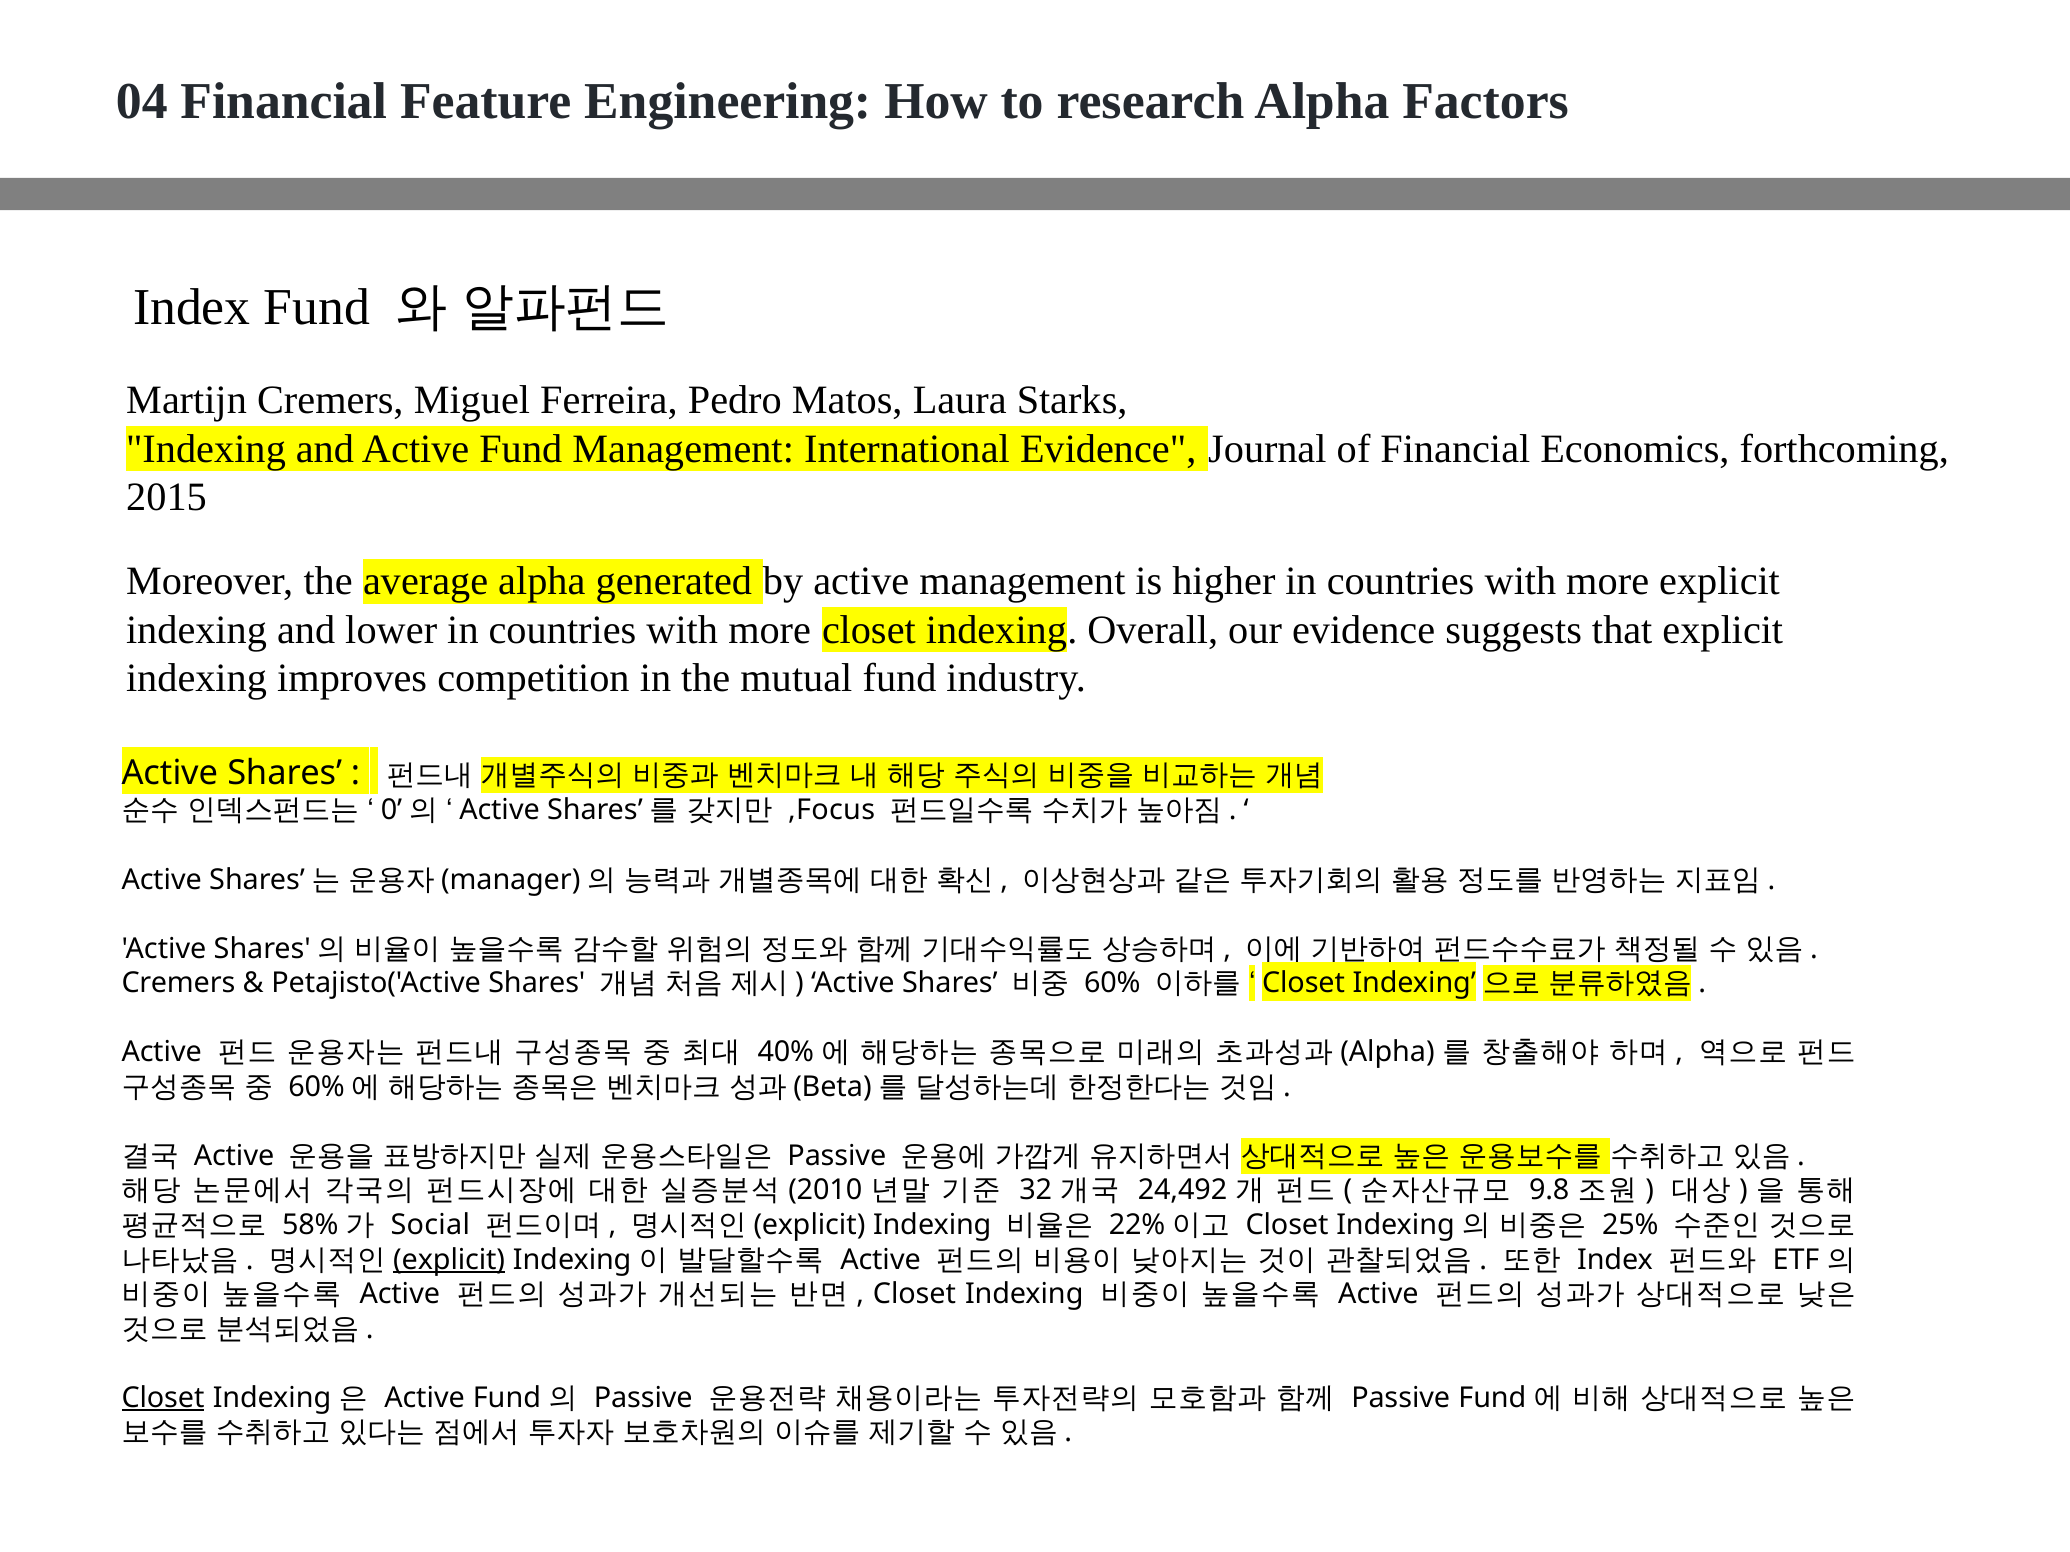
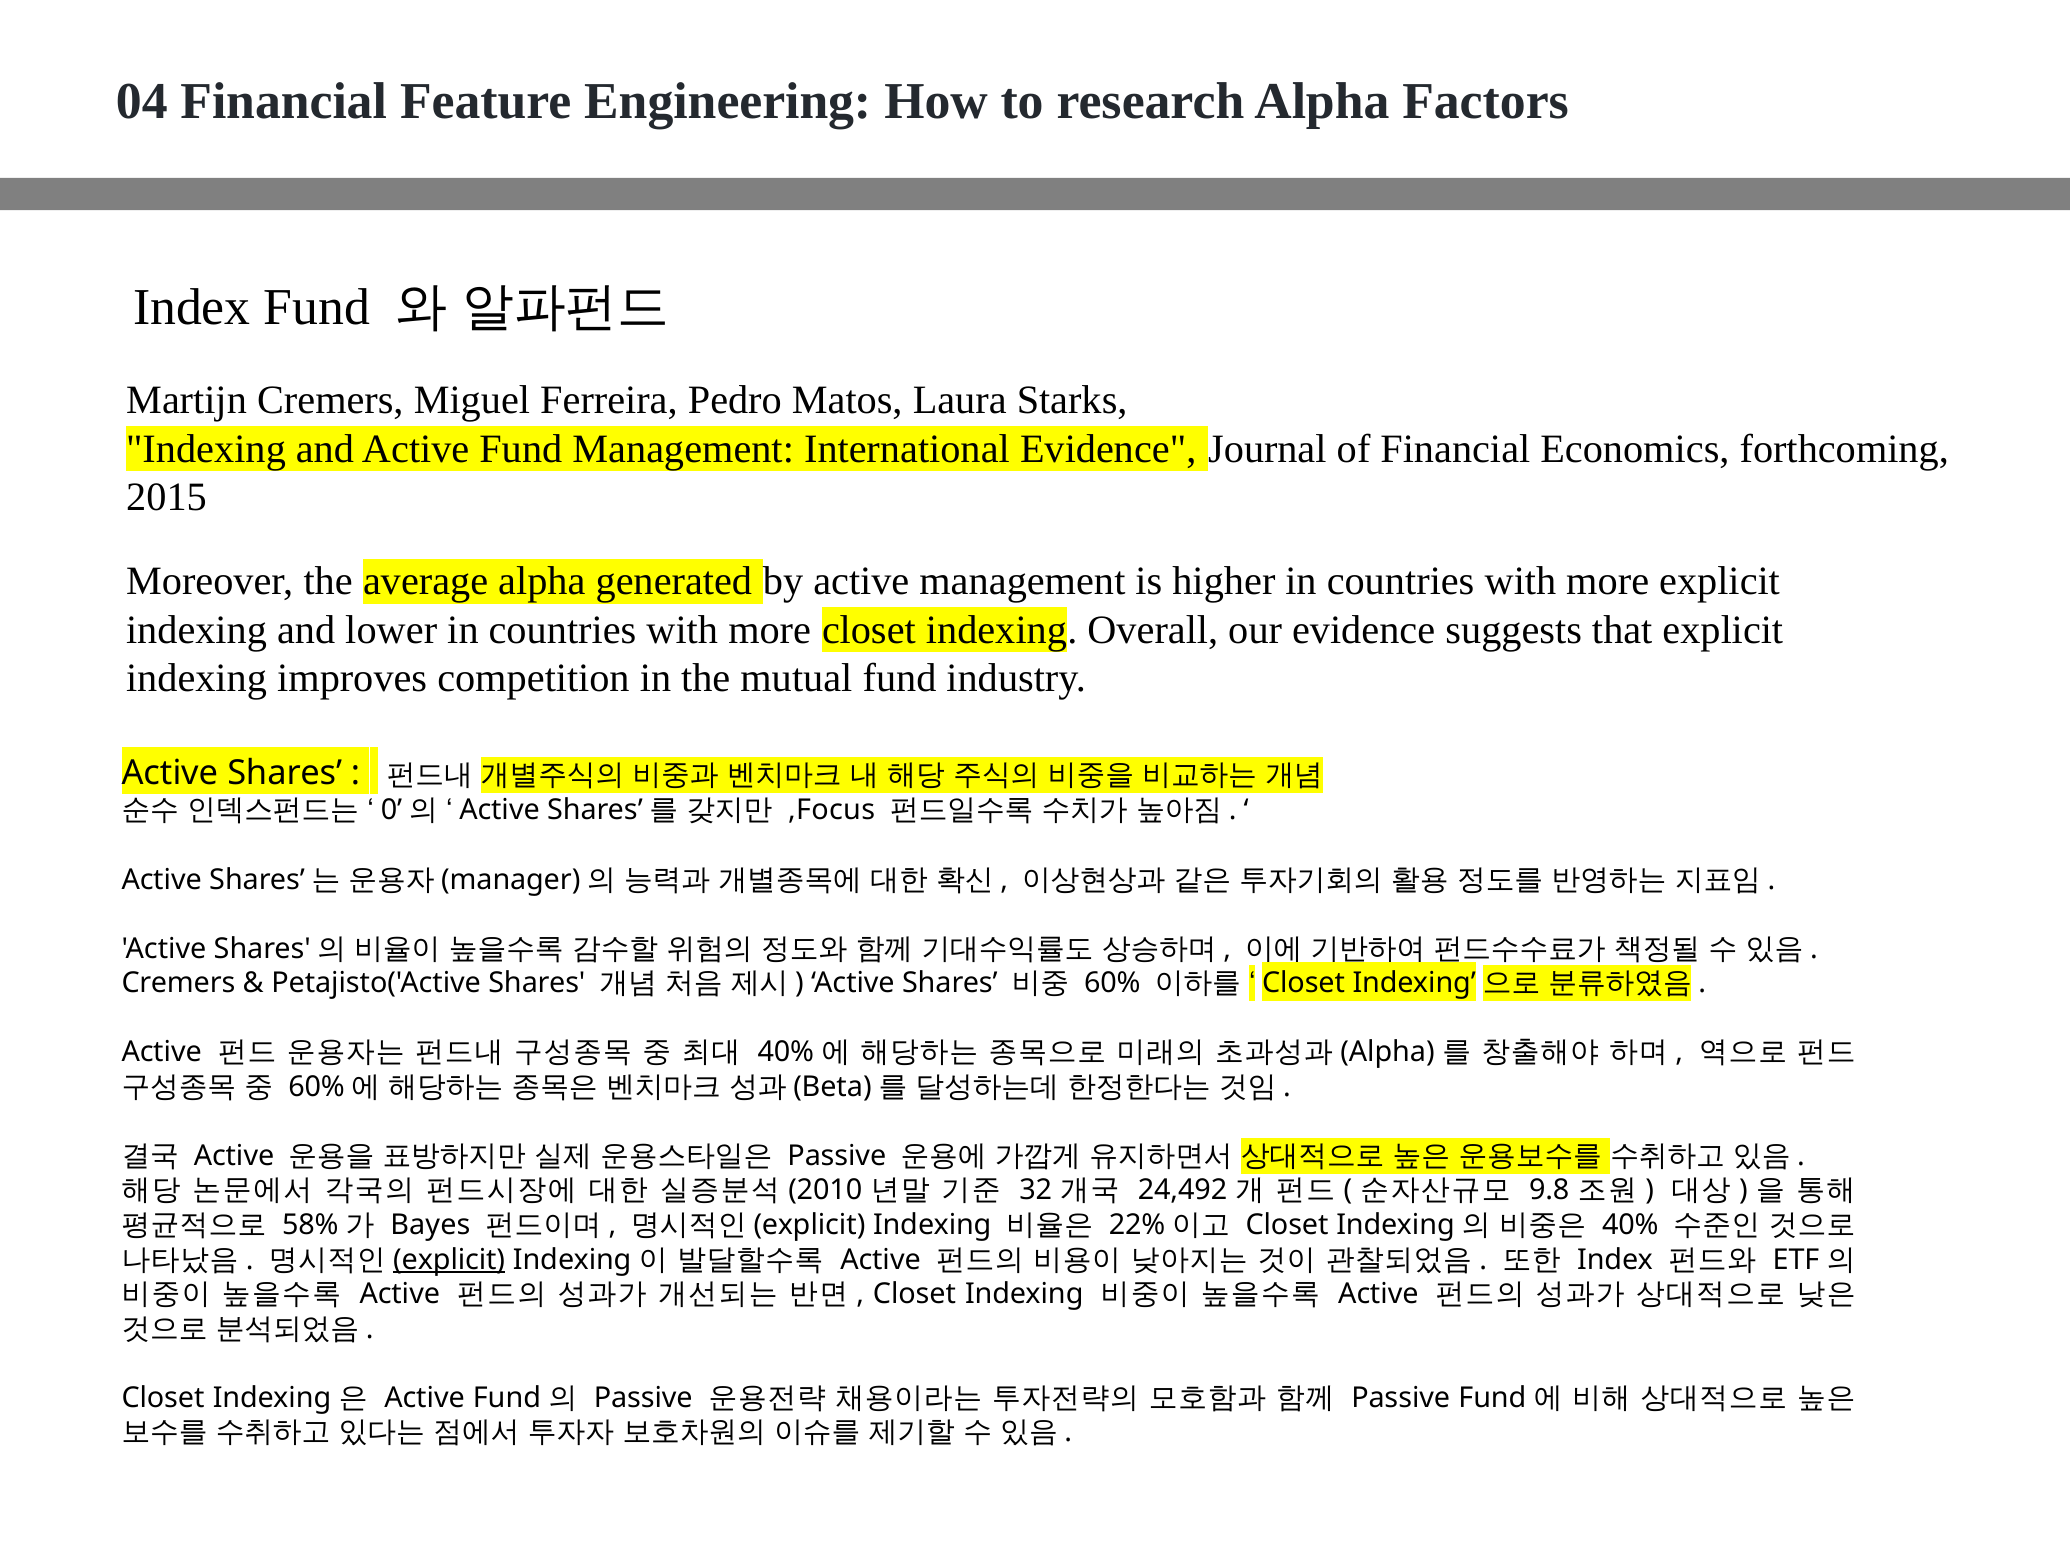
Social: Social -> Bayes (430, 1225)
25%: 25% -> 40% (1630, 1225)
Closet underline: present -> none (163, 1398)
